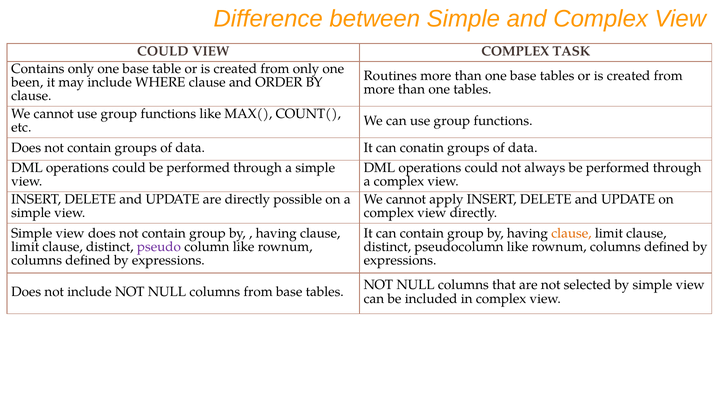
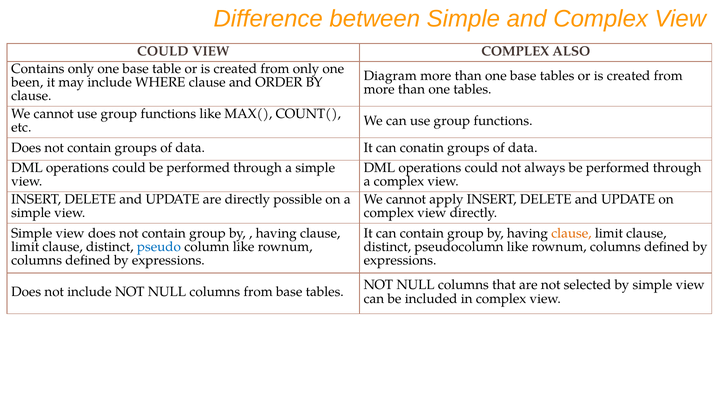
TASK: TASK -> ALSO (571, 51)
Routines: Routines -> Diagram (390, 76)
pseudo colour: purple -> blue (159, 247)
